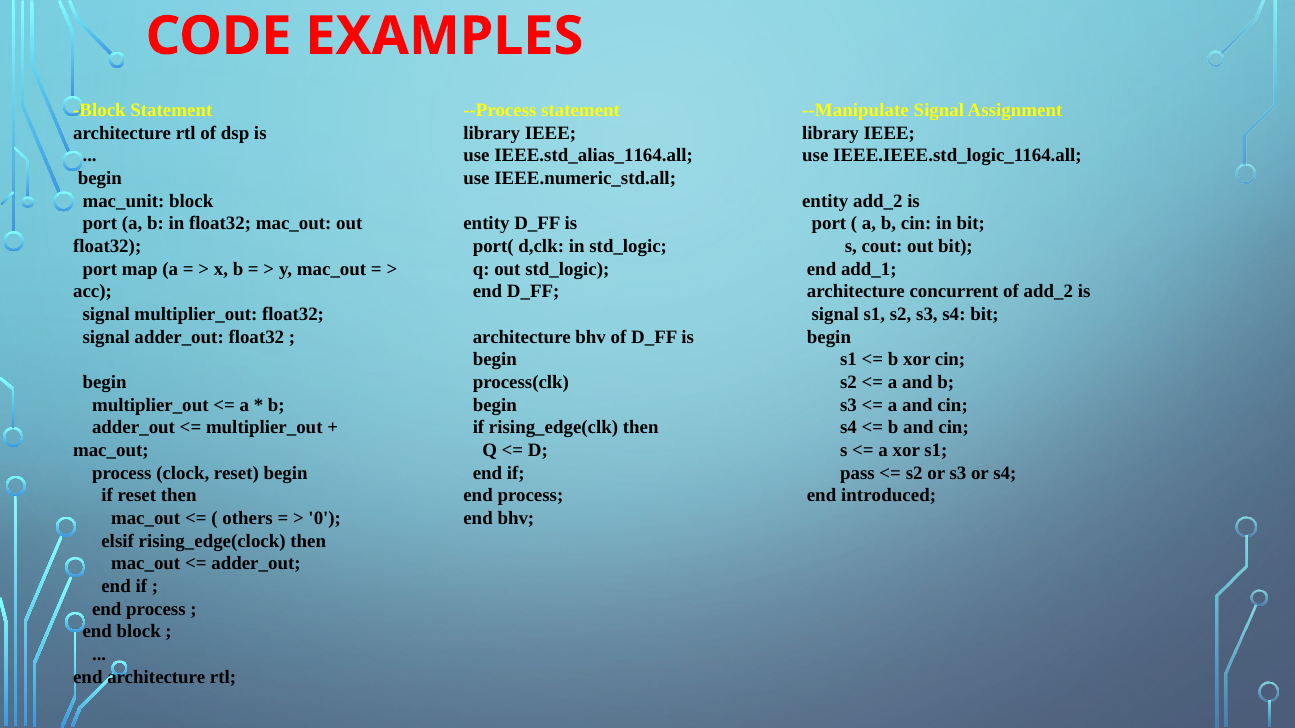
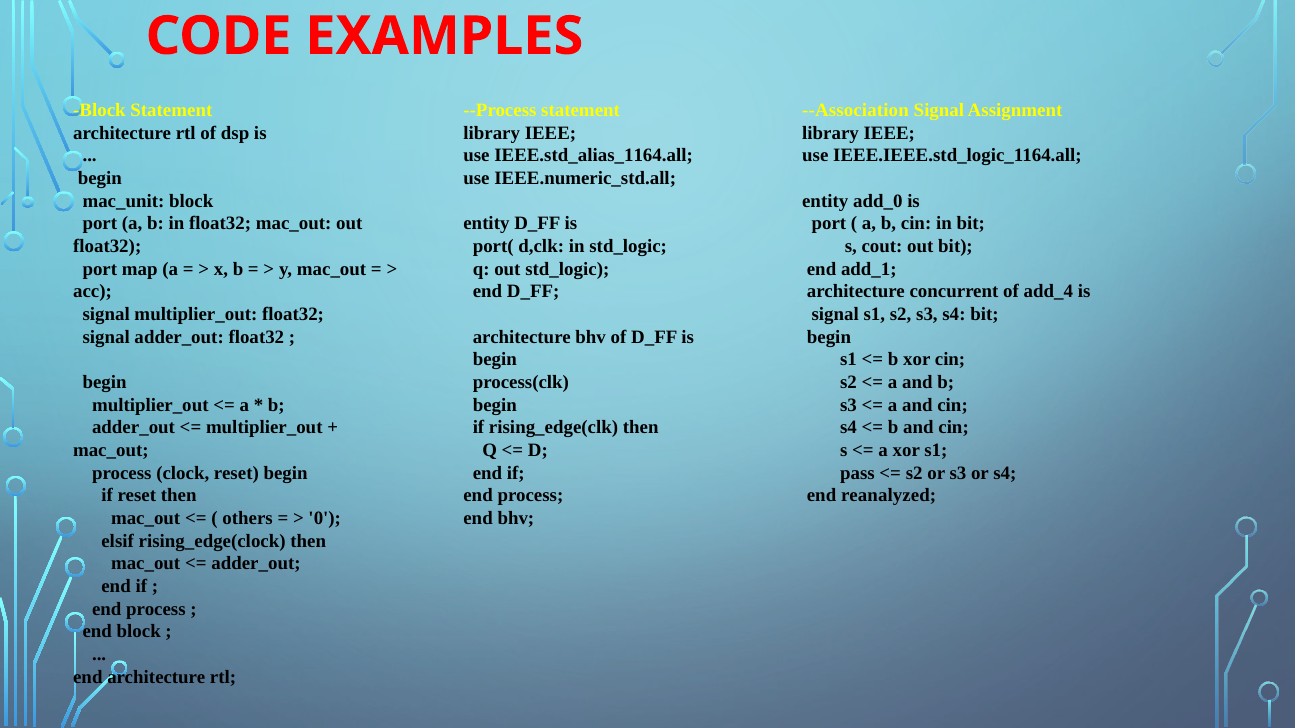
--Manipulate: --Manipulate -> --Association (855, 110)
entity add_2: add_2 -> add_0 (878, 201)
of add_2: add_2 -> add_4 (1048, 292)
introduced: introduced -> reanalyzed (889, 496)
